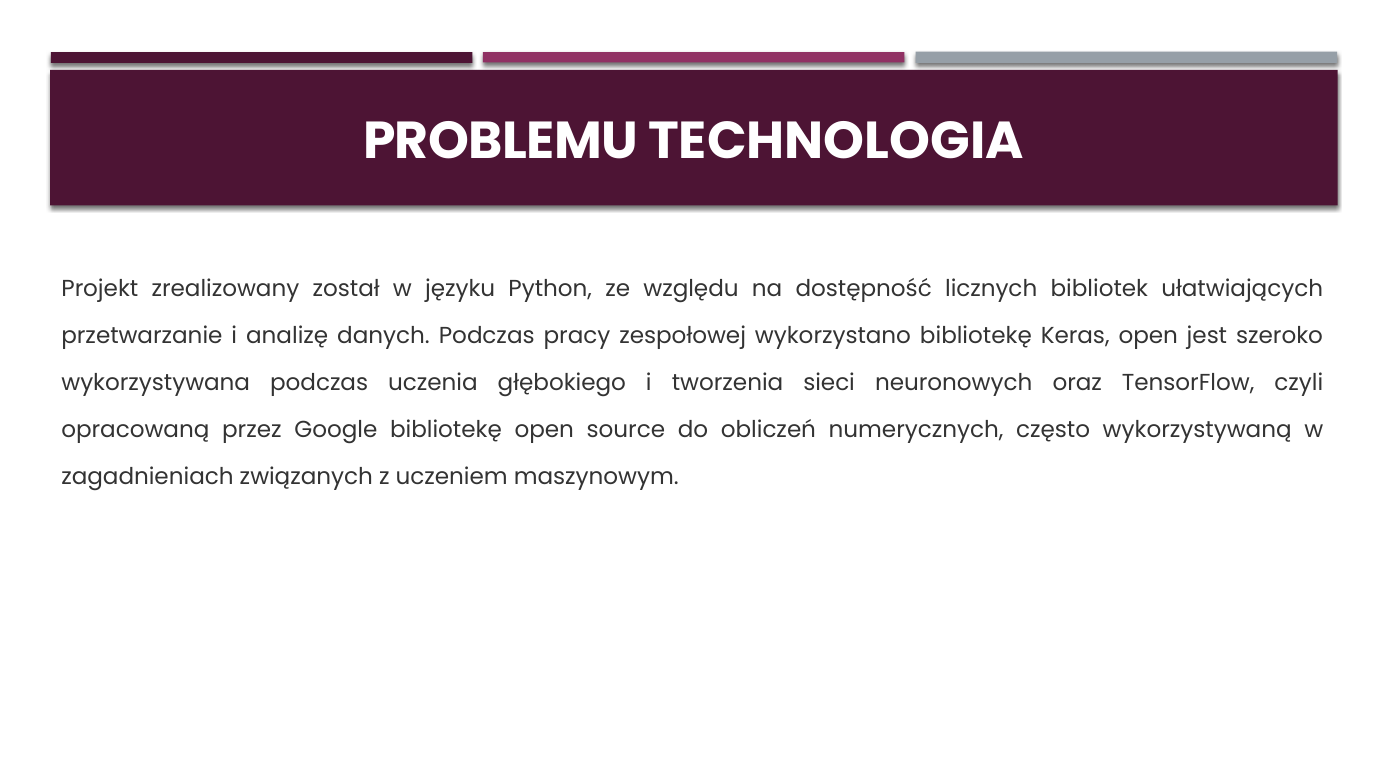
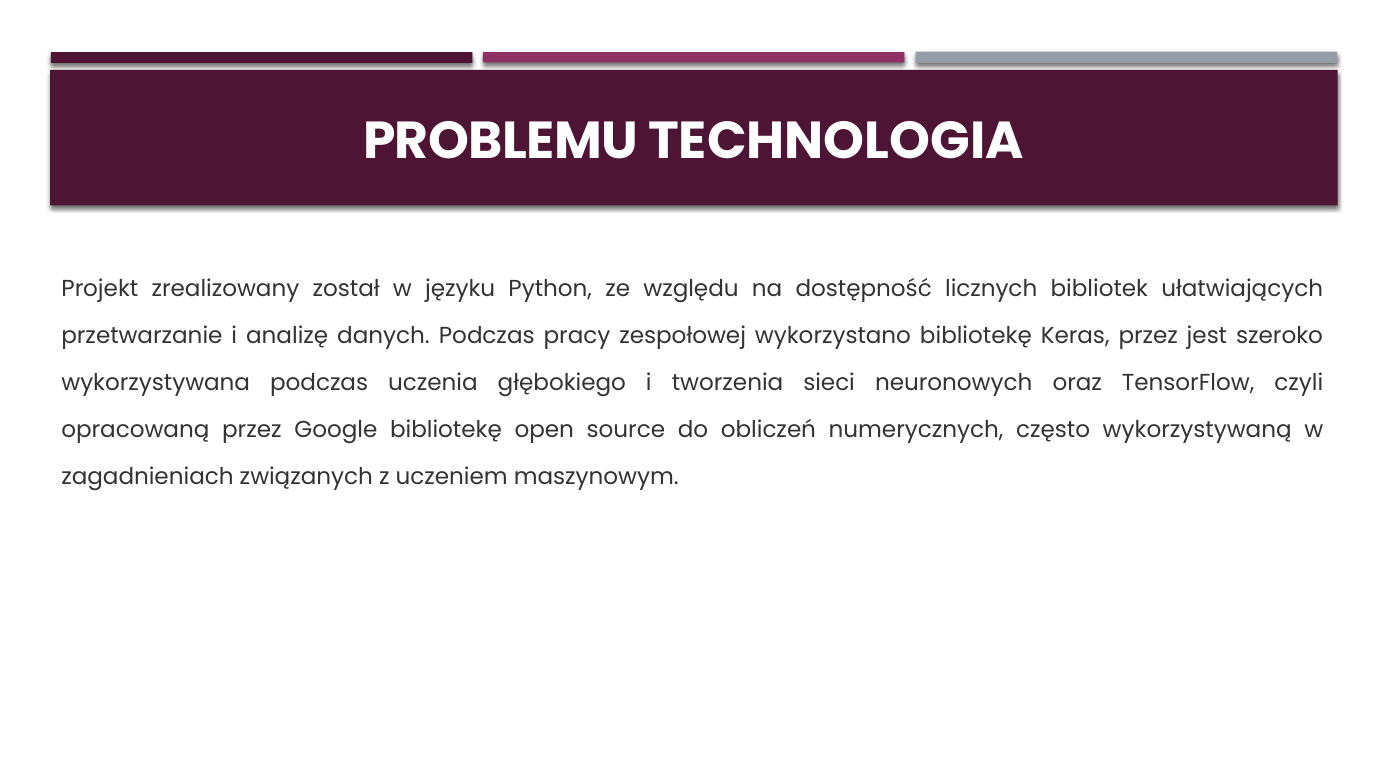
Keras open: open -> przez (1148, 335)
